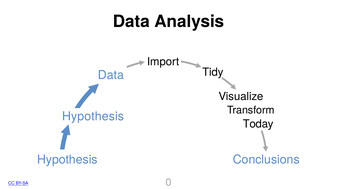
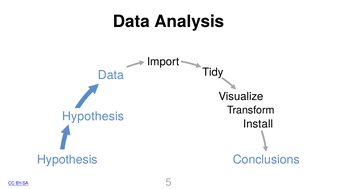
Today: Today -> Install (258, 124)
0: 0 -> 5 (169, 183)
